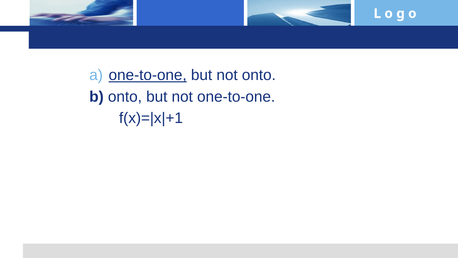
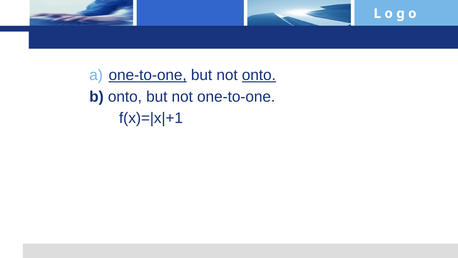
onto underline: none -> present (259, 75)
